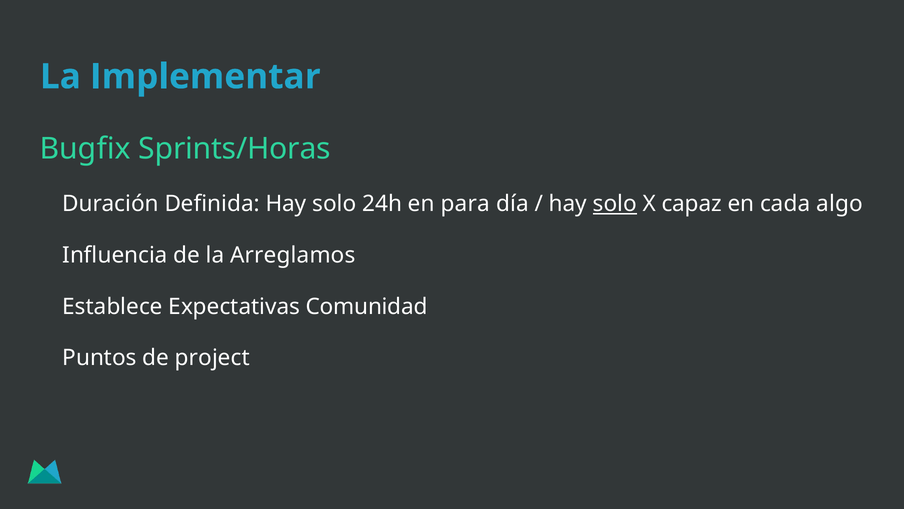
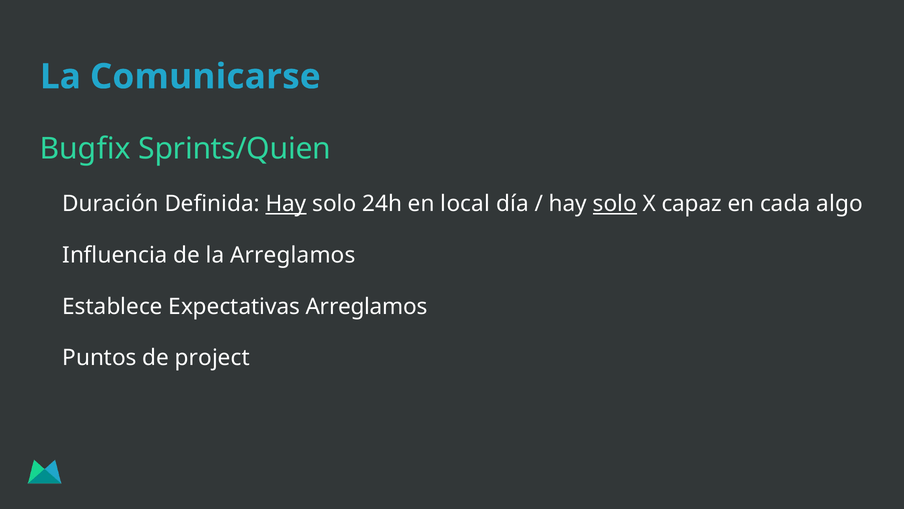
Implementar: Implementar -> Comunicarse (205, 77)
Sprints/Horas: Sprints/Horas -> Sprints/Quien (235, 149)
Hay underline: none -> present (286, 204)
para: para -> local (465, 204)
Expectativas Comunidad: Comunidad -> Arreglamos (367, 306)
